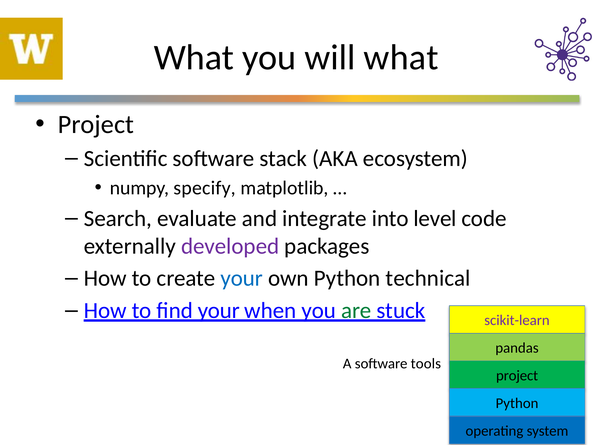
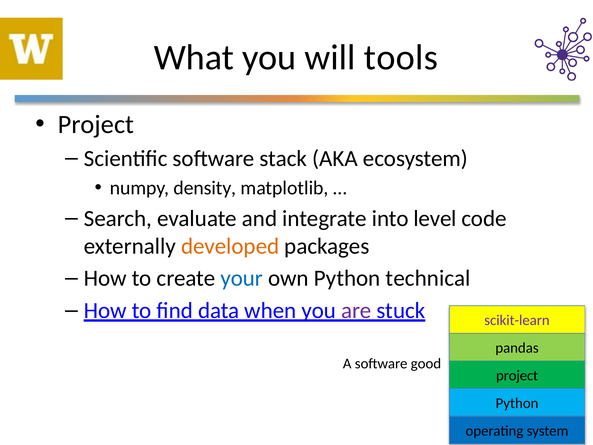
will what: what -> tools (401, 57)
specify: specify -> density (205, 188)
developed colour: purple -> orange (230, 246)
find your: your -> data (219, 310)
are colour: green -> purple (356, 310)
tools: tools -> good (426, 363)
